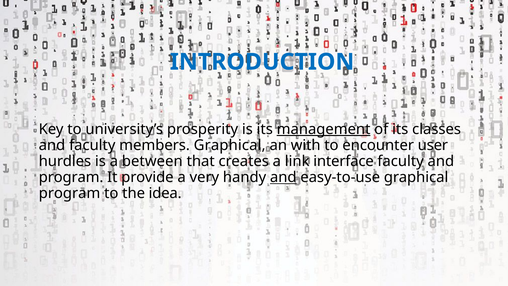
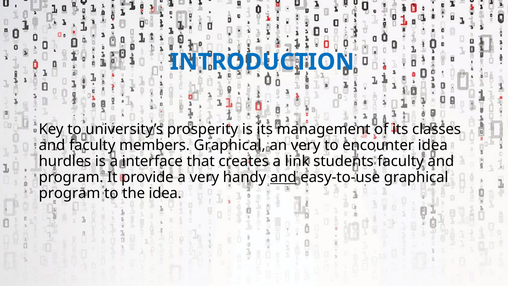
management underline: present -> none (324, 129)
an with: with -> very (306, 145)
encounter user: user -> idea (433, 145)
between: between -> interface (152, 161)
interface: interface -> students (343, 161)
